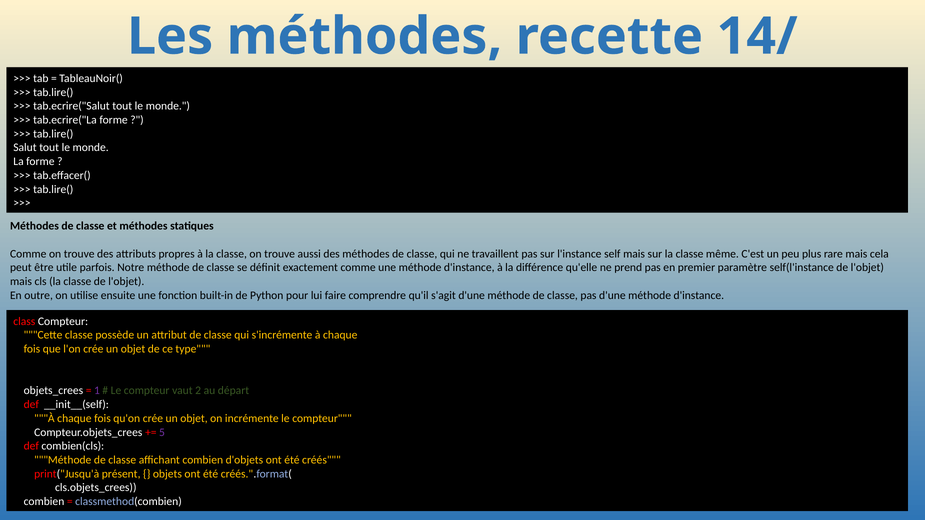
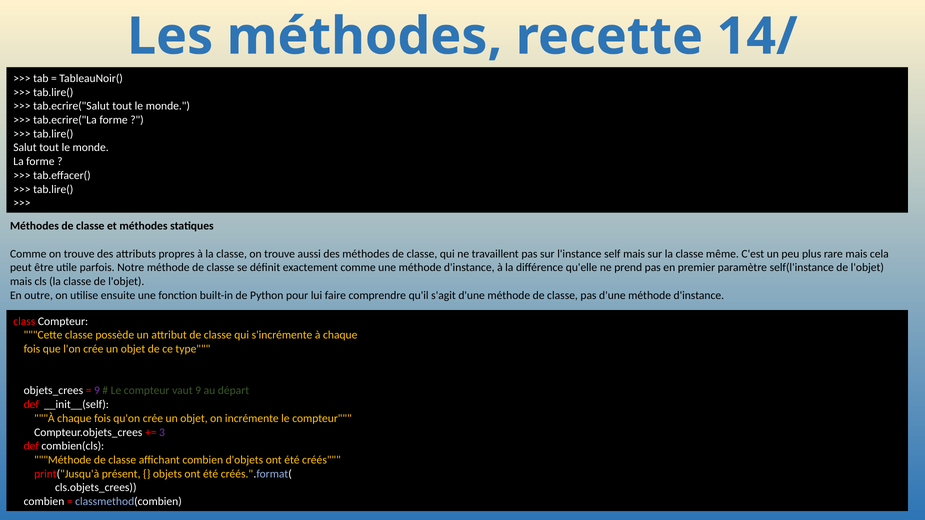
1: 1 -> 9 (97, 391)
vaut 2: 2 -> 9 (198, 391)
5: 5 -> 3 (162, 432)
